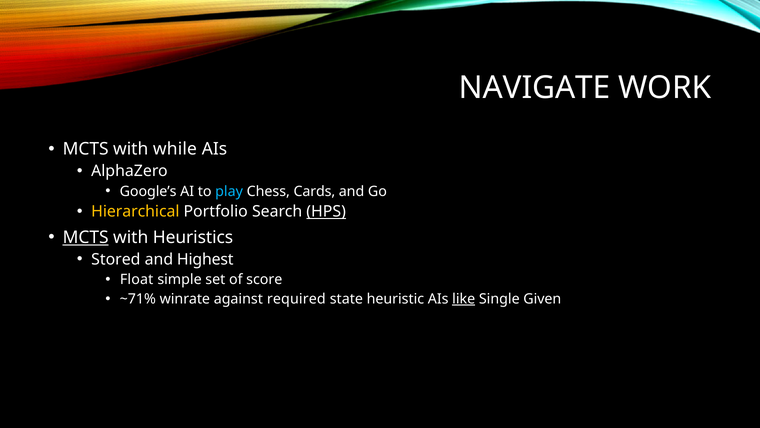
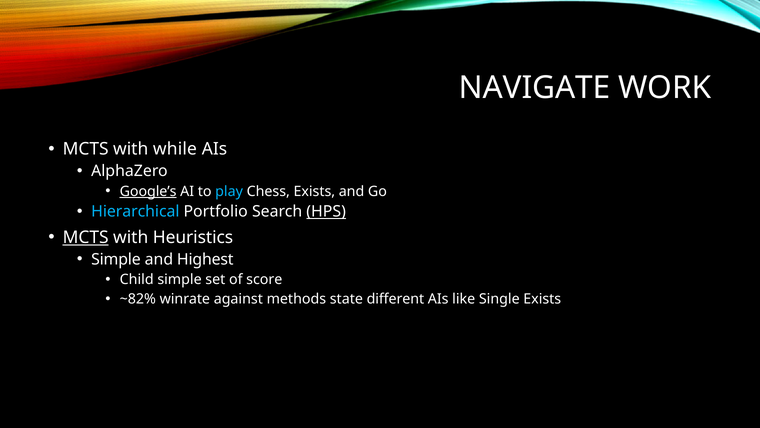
Google’s underline: none -> present (148, 191)
Chess Cards: Cards -> Exists (314, 191)
Hierarchical colour: yellow -> light blue (135, 211)
Stored: Stored -> Simple (116, 259)
Float: Float -> Child (137, 279)
~71%: ~71% -> ~82% (138, 299)
required: required -> methods (296, 299)
heuristic: heuristic -> different (395, 299)
like underline: present -> none (464, 299)
Single Given: Given -> Exists (542, 299)
